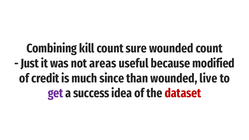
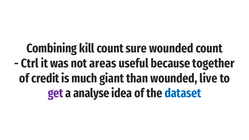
Just: Just -> Ctrl (30, 63)
modified: modified -> together (213, 63)
since: since -> giant (112, 78)
success: success -> analyse (91, 93)
dataset colour: red -> blue (183, 93)
